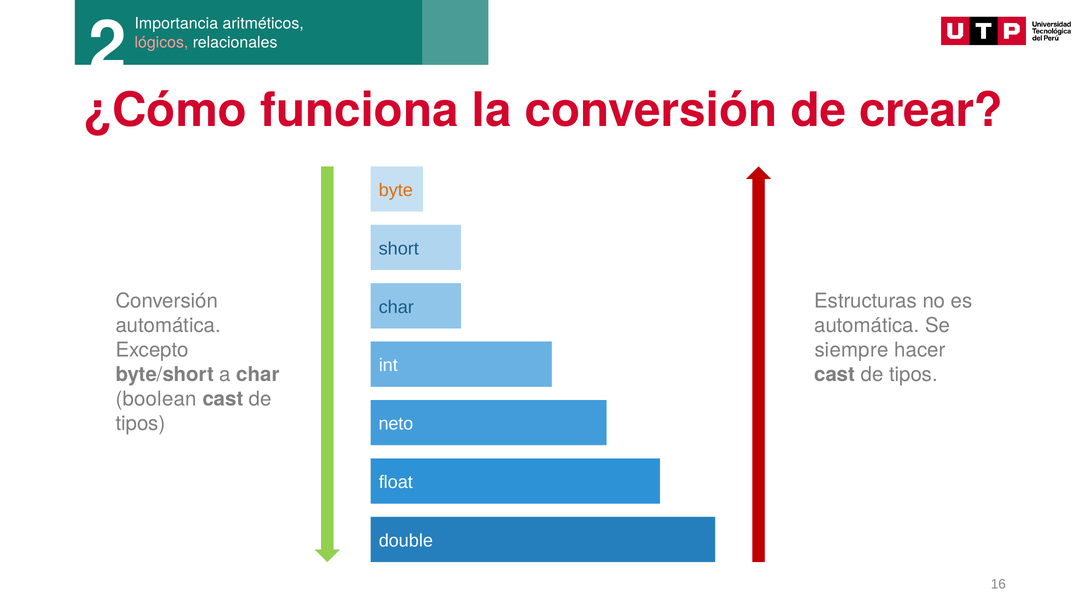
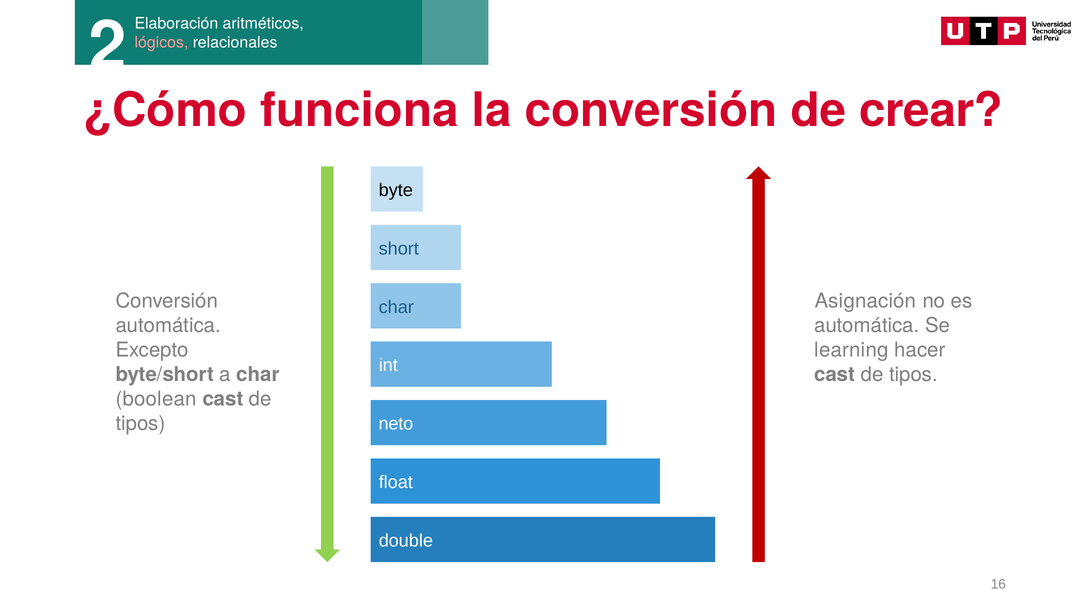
Importancia: Importancia -> Elaboración (176, 23)
byte colour: orange -> black (396, 190)
Estructuras: Estructuras -> Asignación (865, 301)
siempre: siempre -> learning (851, 350)
